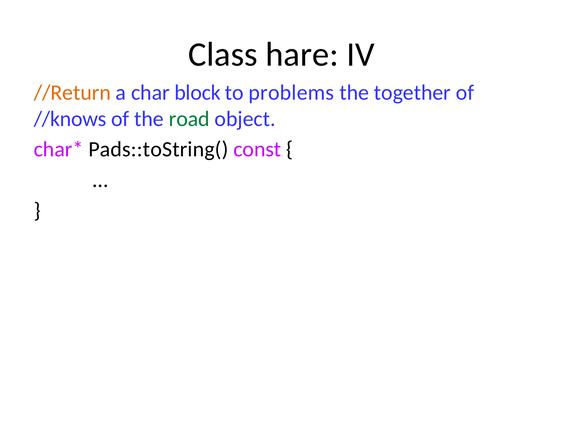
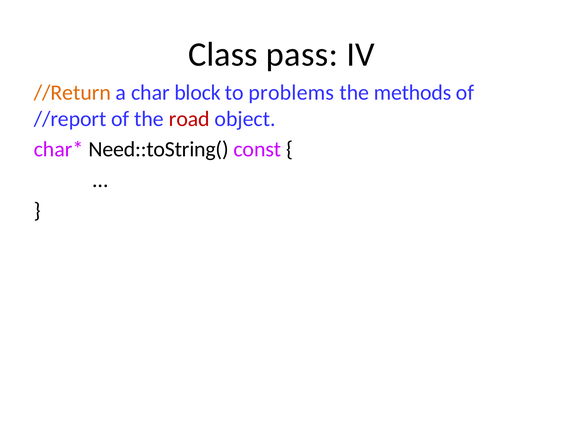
hare: hare -> pass (302, 55)
together: together -> methods (413, 93)
//knows: //knows -> //report (70, 119)
road colour: green -> red (189, 119)
Pads::toString(: Pads::toString( -> Need::toString( (159, 150)
